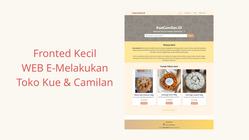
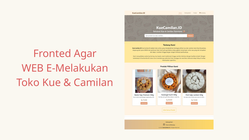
Kecil: Kecil -> Agar (85, 54)
